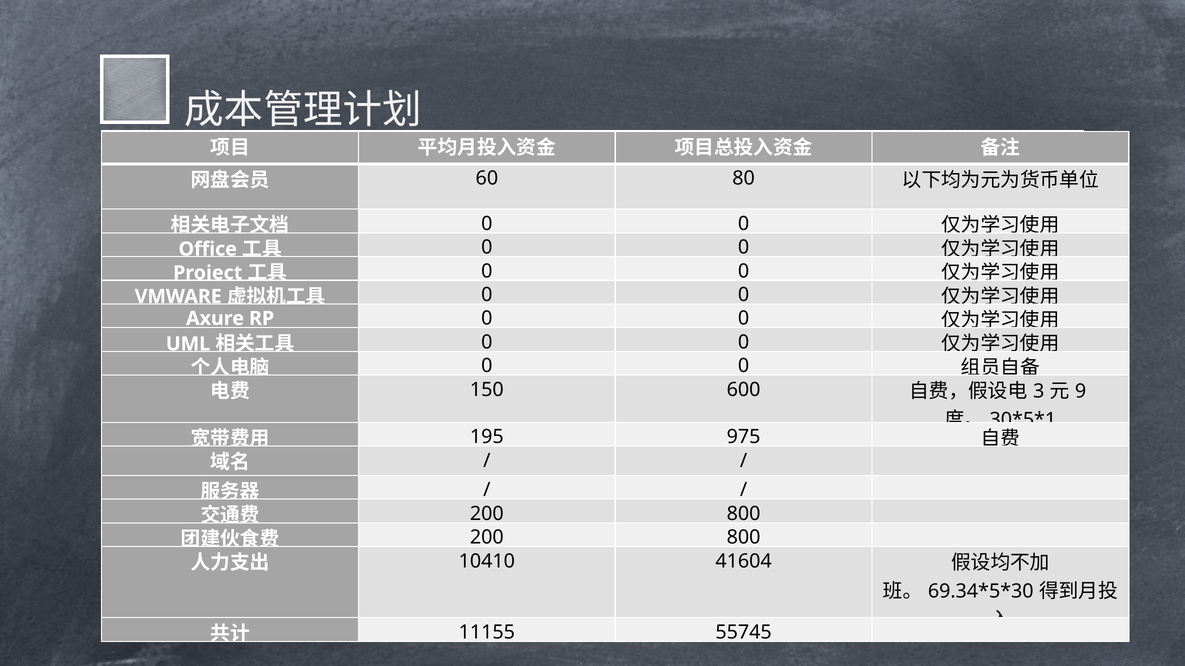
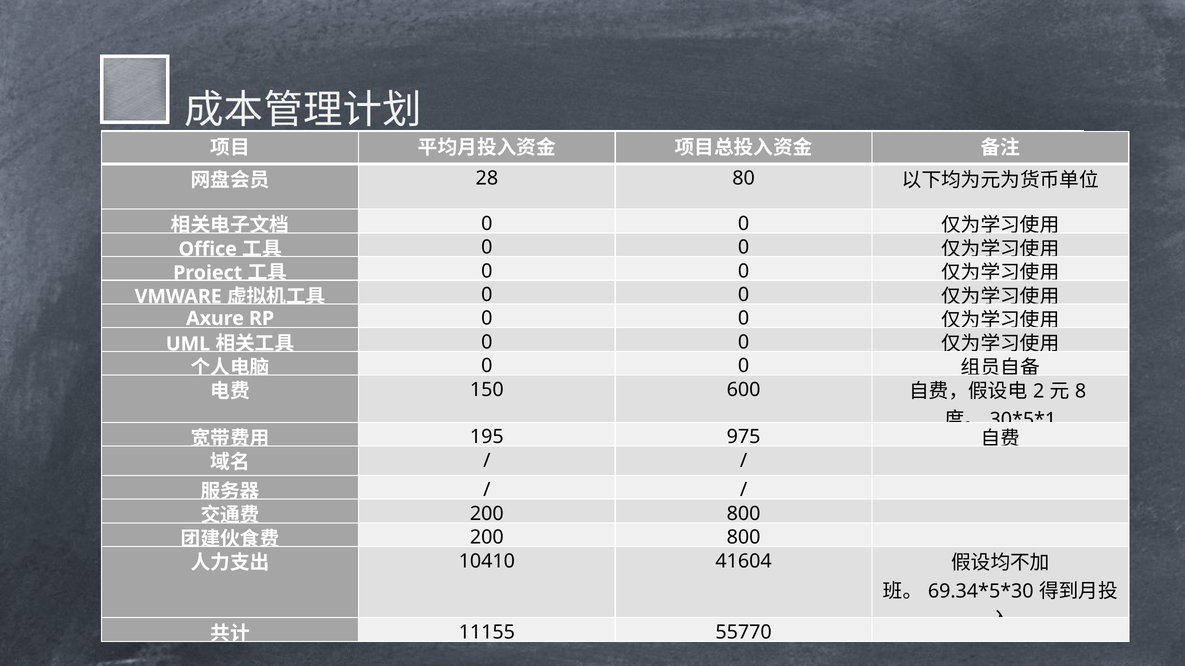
60: 60 -> 28 (487, 179)
3: 3 -> 2 (1039, 392)
9: 9 -> 8 (1081, 392)
55745: 55745 -> 55770 (744, 633)
